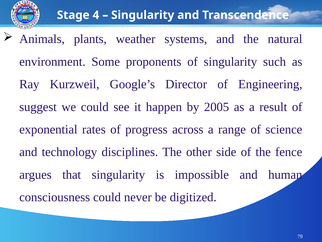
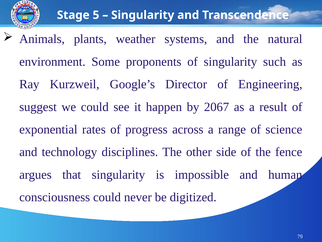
4: 4 -> 5 (96, 15)
2005: 2005 -> 2067 (217, 107)
